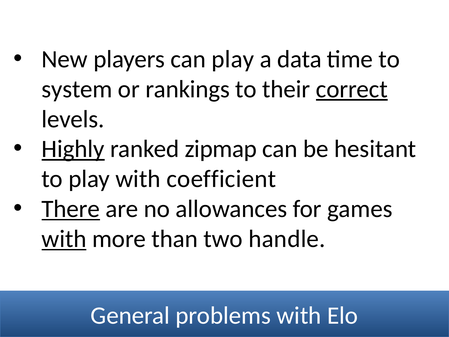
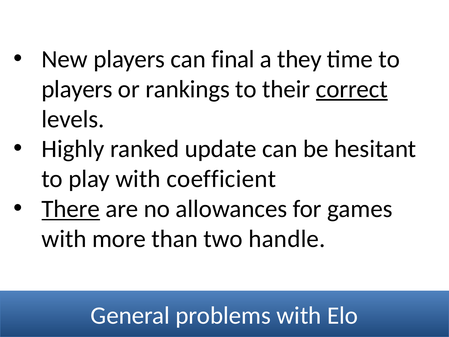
can play: play -> final (233, 59)
data: data -> they (299, 59)
system: system -> players (77, 89)
Highly underline: present -> none (73, 149)
zipmap: zipmap -> update (221, 149)
with underline: present -> none (64, 239)
